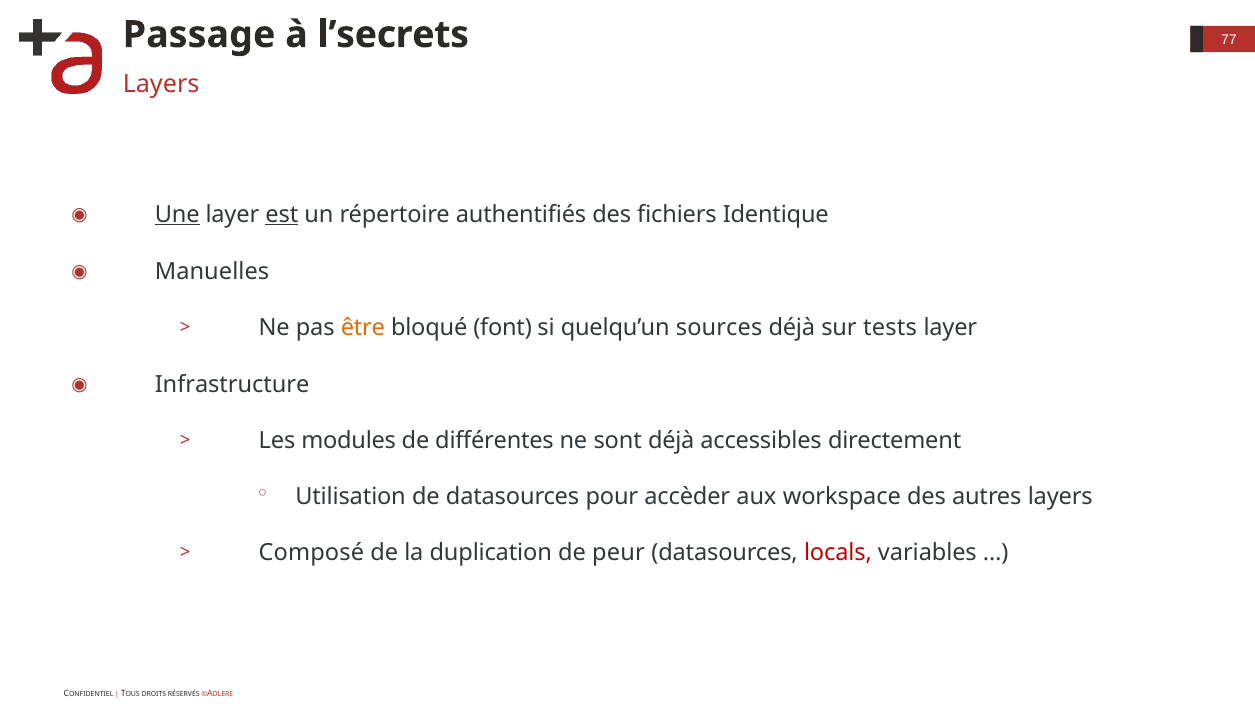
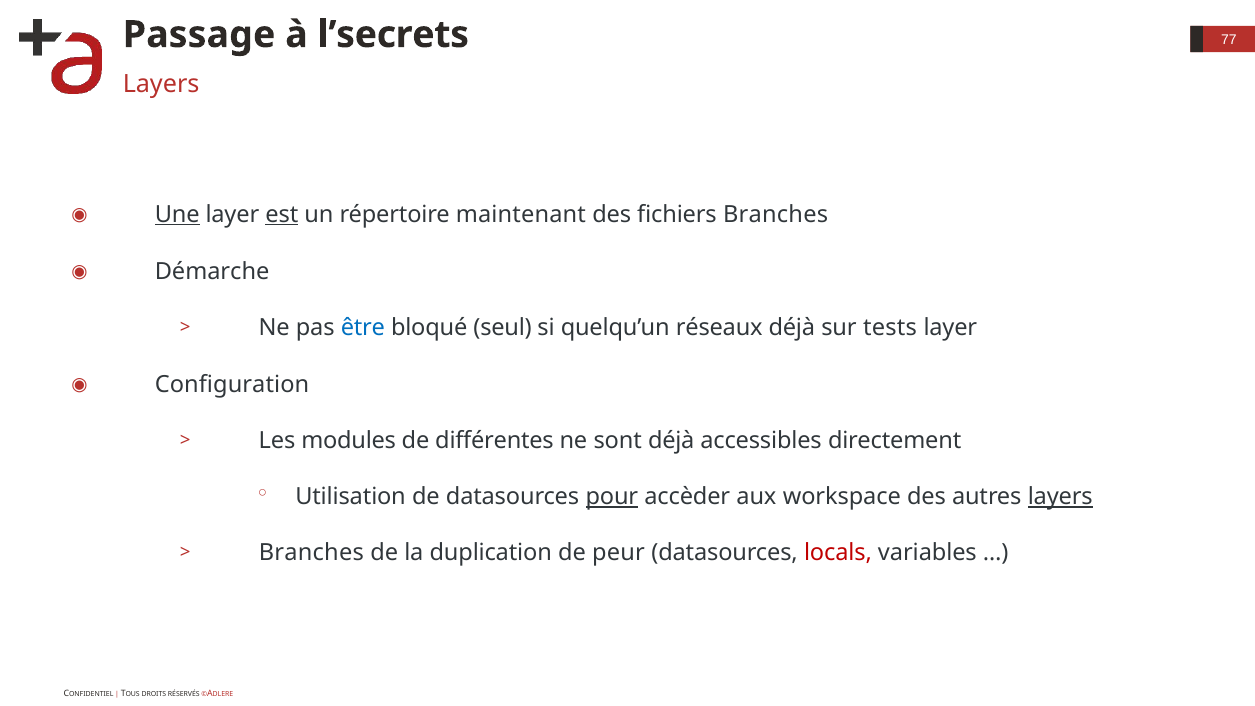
authentifiés: authentifiés -> maintenant (521, 215)
fichiers Identique: Identique -> Branches (776, 215)
Manuelles: Manuelles -> Démarche (212, 272)
être colour: orange -> blue (363, 328)
font: font -> seul (503, 328)
sources: sources -> réseaux (719, 328)
Infrastructure: Infrastructure -> Configuration (232, 385)
pour underline: none -> present (612, 497)
layers underline: none -> present (1060, 497)
Composé: Composé -> Branches (311, 553)
